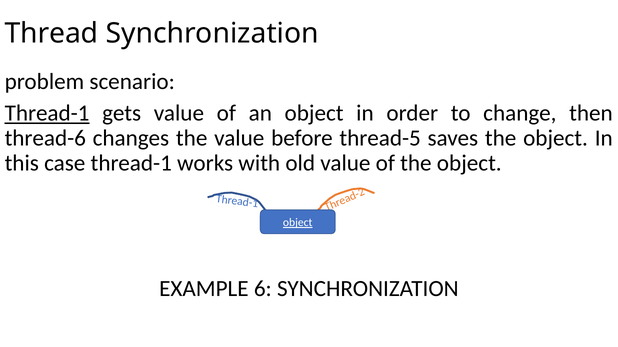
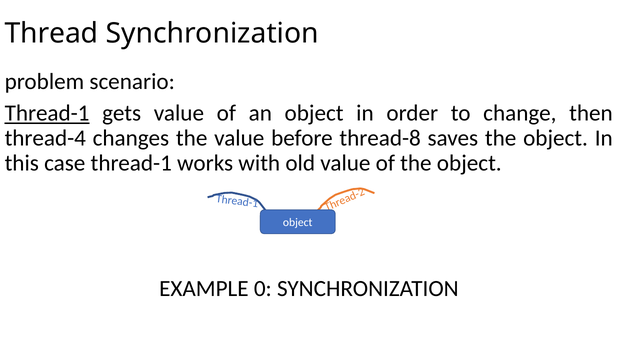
thread-6: thread-6 -> thread-4 (45, 138)
thread-5: thread-5 -> thread-8 (380, 138)
object underline: present -> none (298, 223)
6: 6 -> 0 (263, 289)
